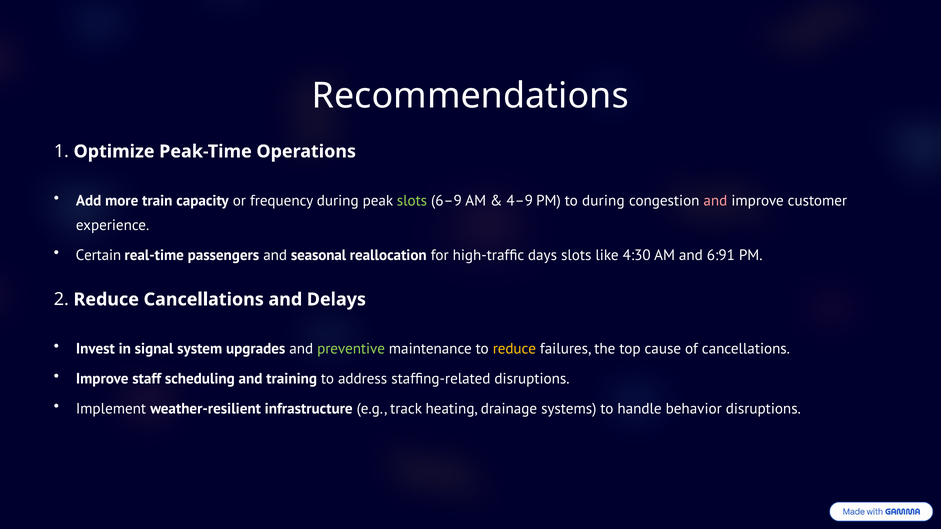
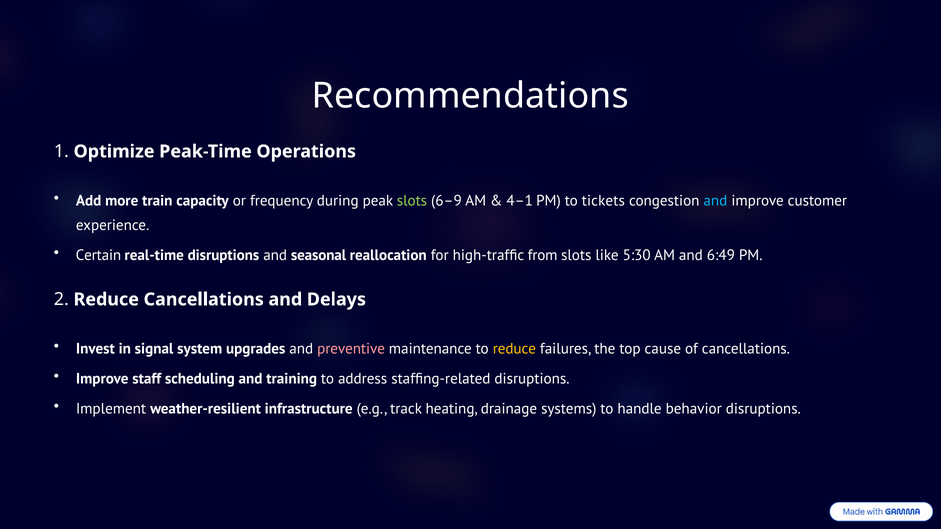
4–9: 4–9 -> 4–1 (520, 201)
to during: during -> tickets (603, 201)
and colour: pink -> light blue (715, 201)
real-time passengers: passengers -> disruptions (223, 255)
days: days -> from (543, 255)
4:30: 4:30 -> 5:30 (637, 255)
6:91: 6:91 -> 6:49 (721, 255)
preventive colour: light green -> pink (351, 349)
